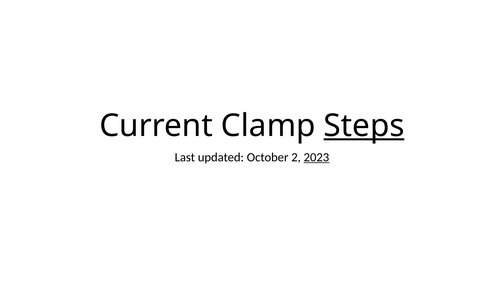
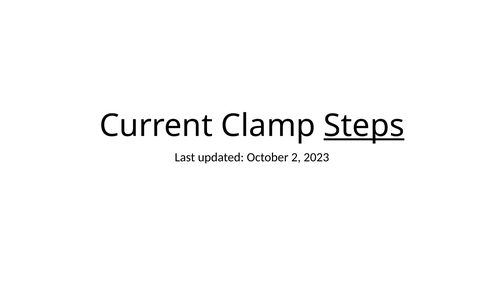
2023 underline: present -> none (316, 158)
